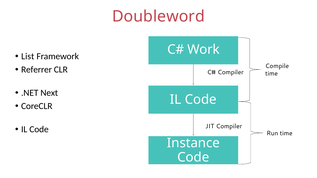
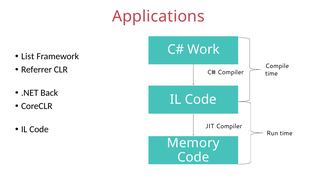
Doubleword: Doubleword -> Applications (158, 16)
Next: Next -> Back (49, 93)
Instance: Instance -> Memory (193, 143)
